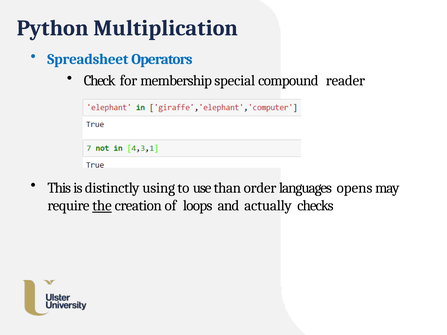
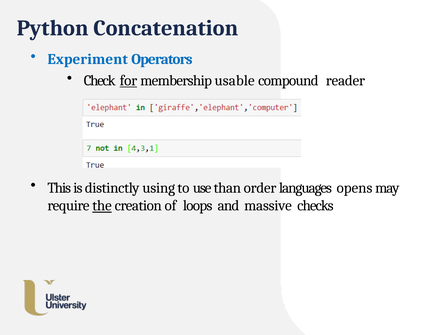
Multiplication: Multiplication -> Concatenation (166, 28)
Spreadsheet: Spreadsheet -> Experiment (88, 59)
for underline: none -> present (128, 81)
special: special -> usable (235, 81)
actually: actually -> massive (268, 206)
